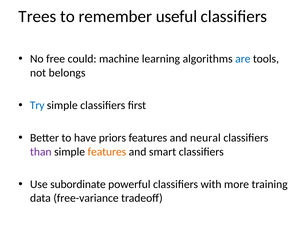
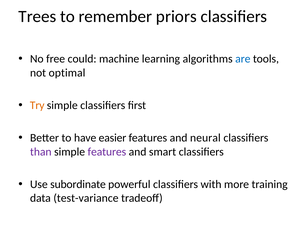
useful: useful -> priors (176, 17)
belongs: belongs -> optimal (67, 73)
Try colour: blue -> orange (37, 105)
priors: priors -> easier (112, 138)
features colour: orange -> purple (107, 152)
free-variance: free-variance -> test-variance (86, 198)
